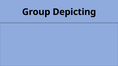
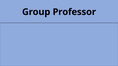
Depicting: Depicting -> Professor (74, 12)
